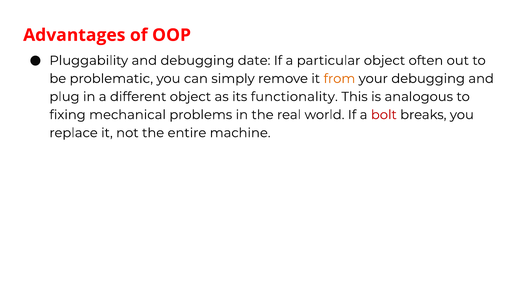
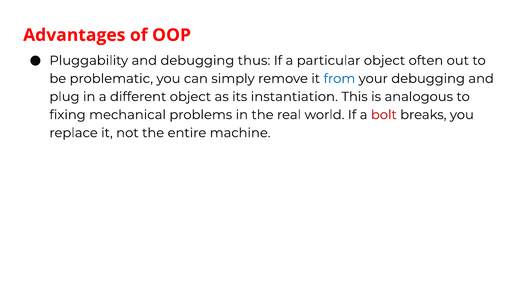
date: date -> thus (254, 61)
from colour: orange -> blue (339, 79)
functionality: functionality -> instantiation (294, 97)
